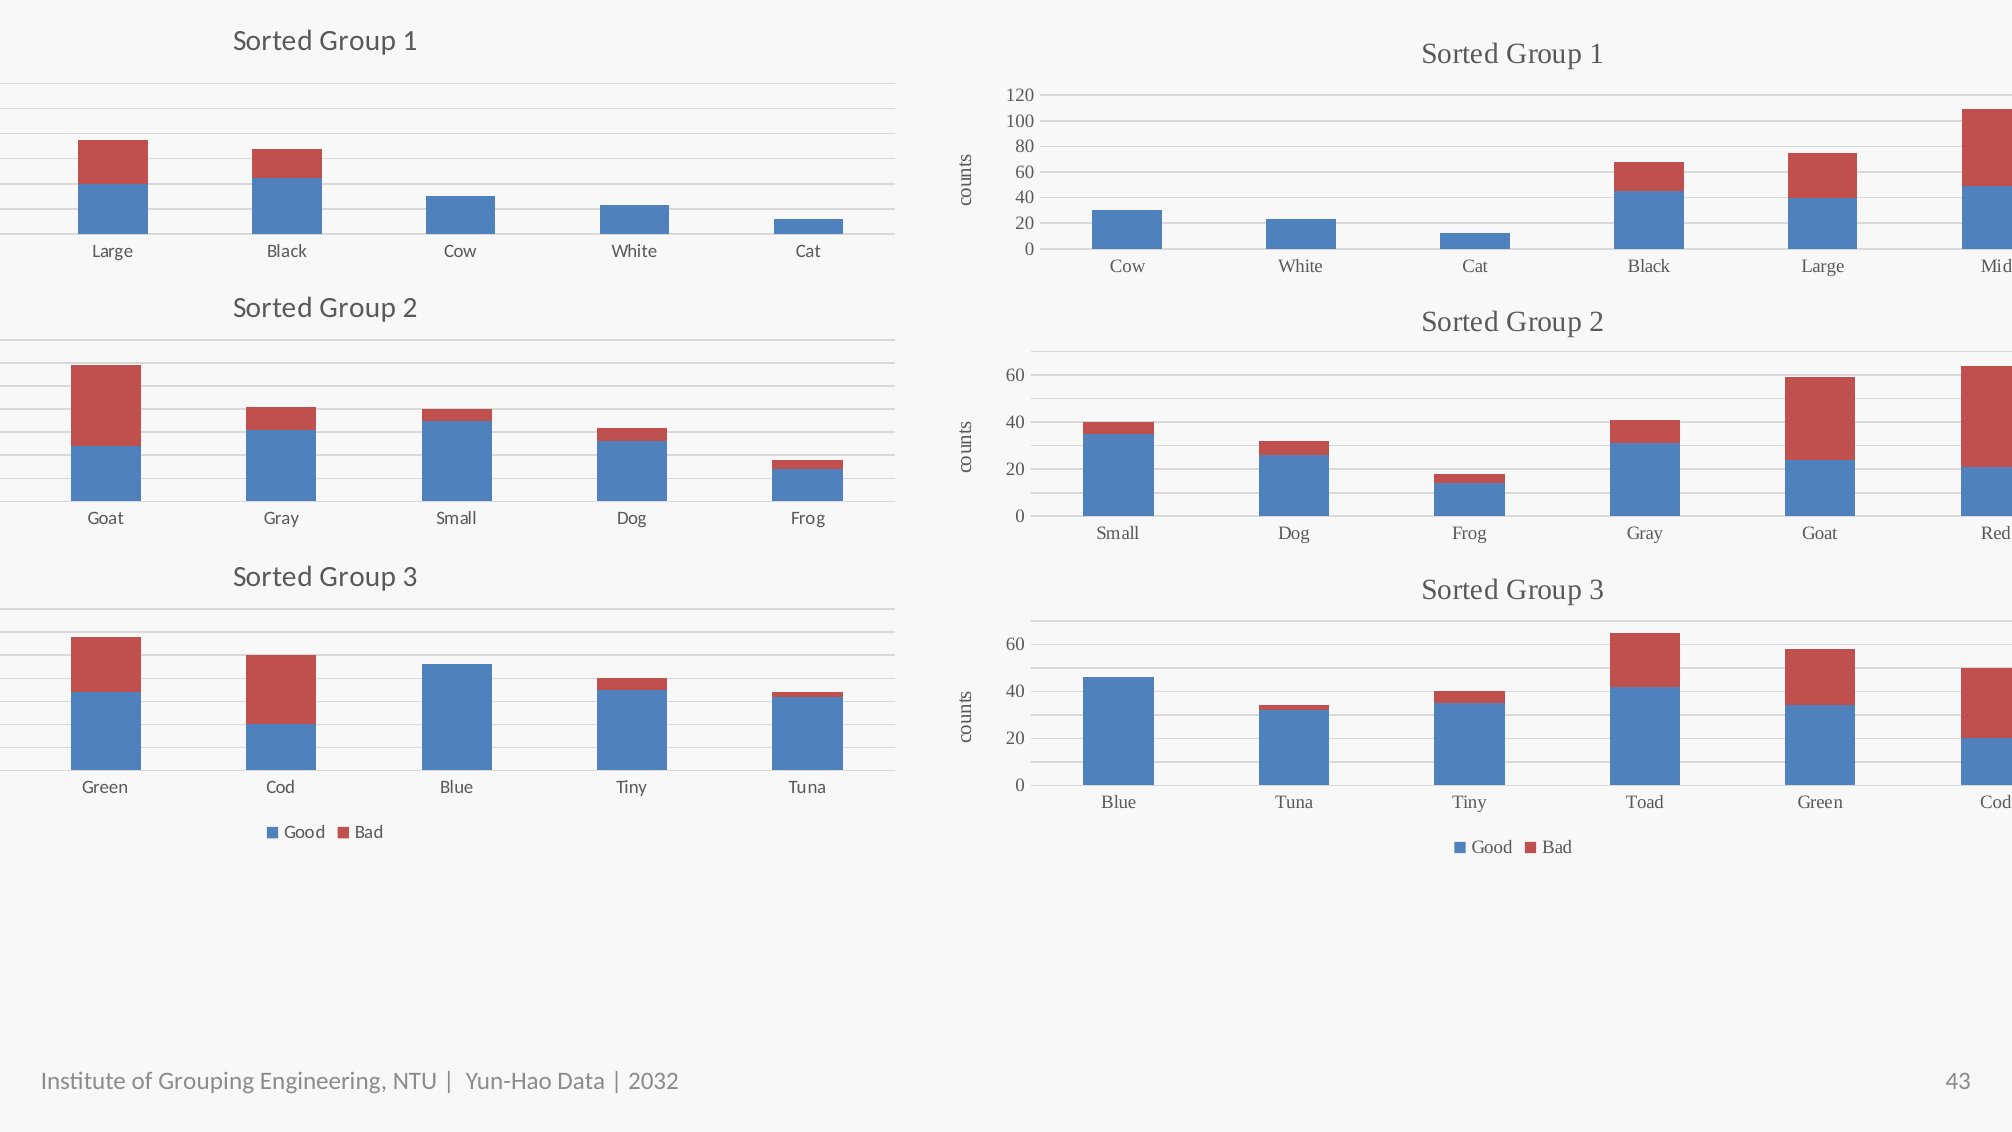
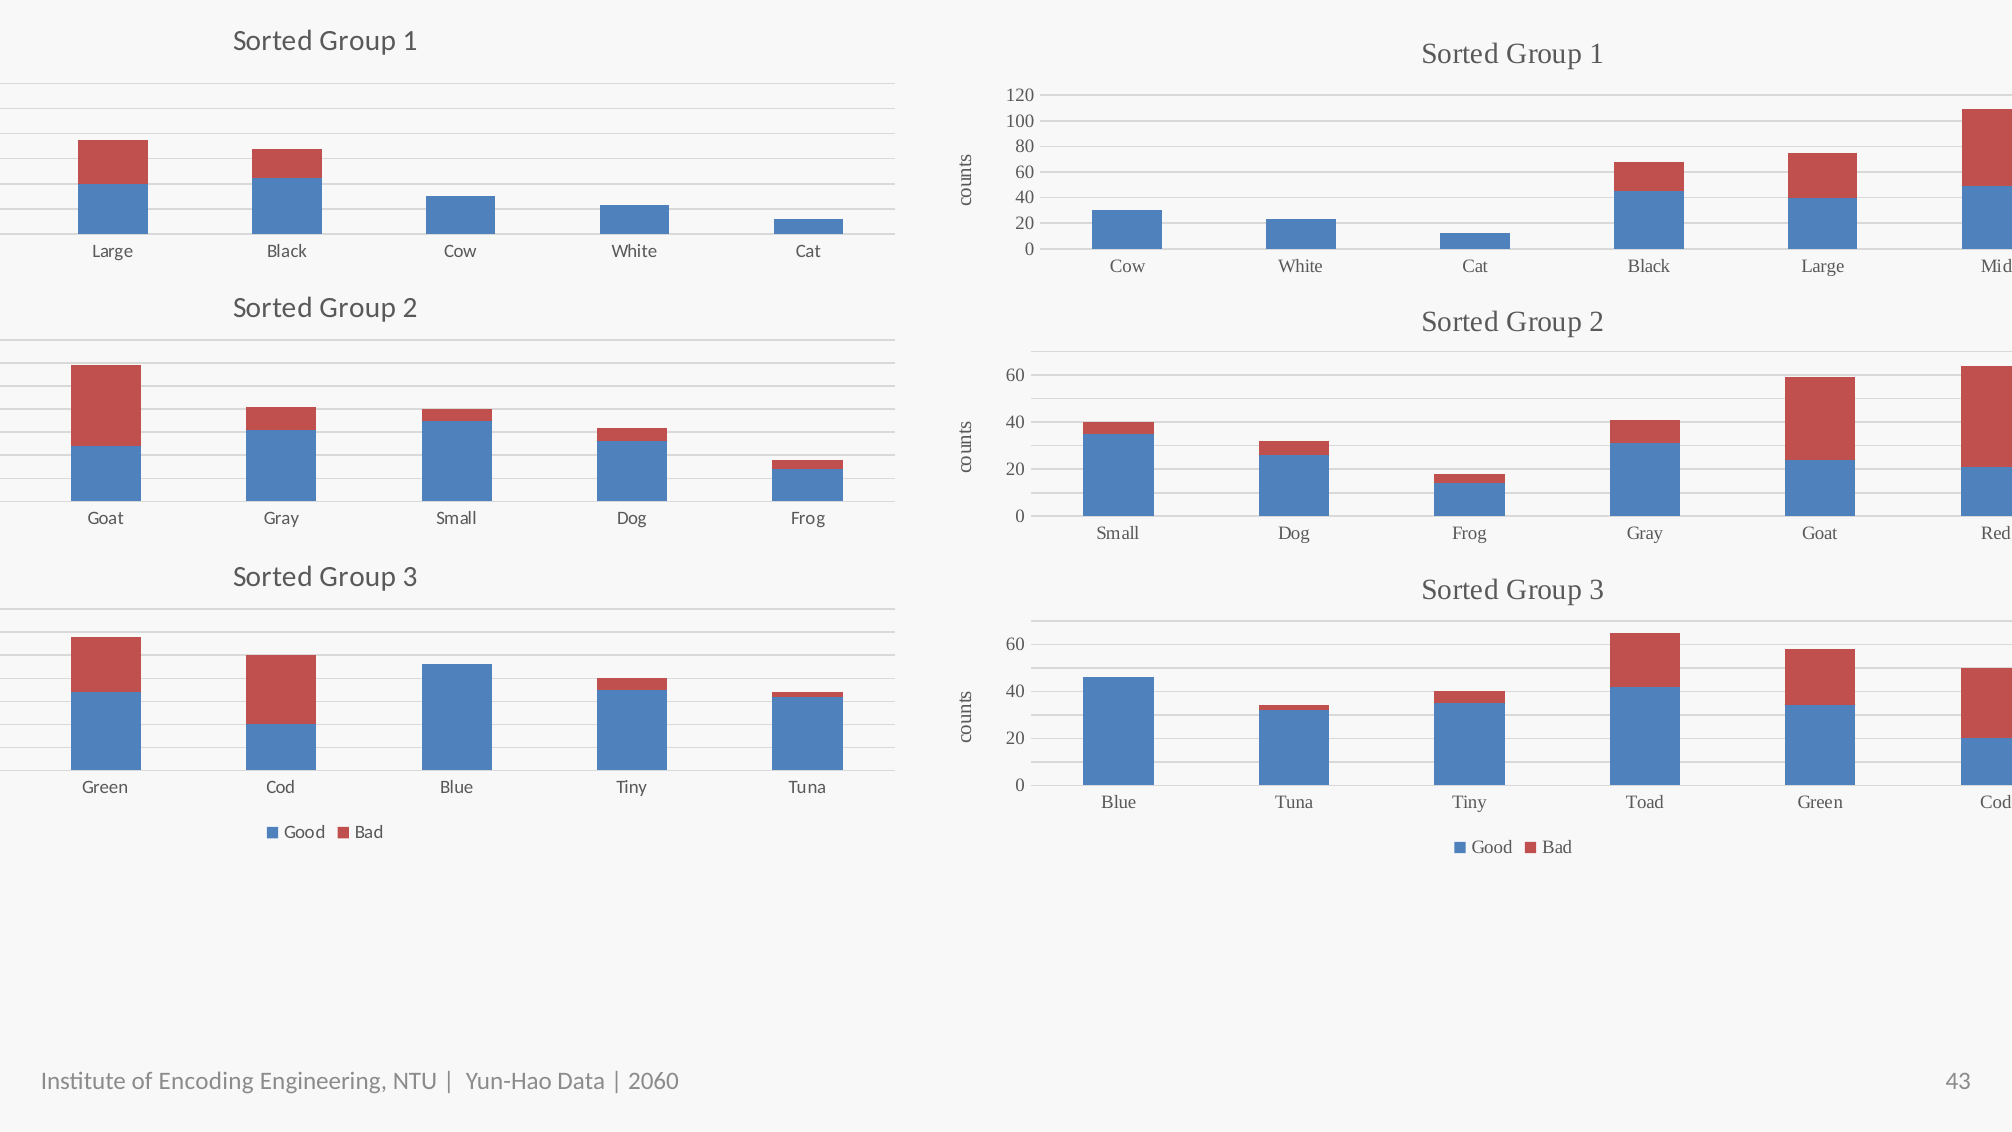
Grouping: Grouping -> Encoding (206, 1081)
2032: 2032 -> 2060 (653, 1081)
